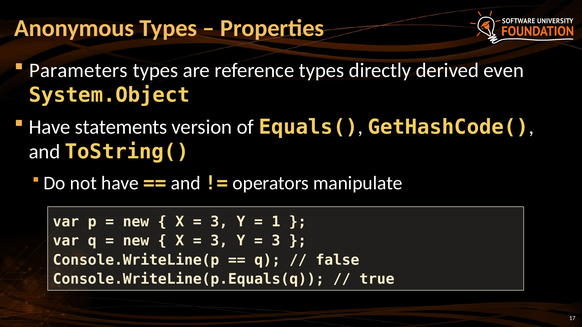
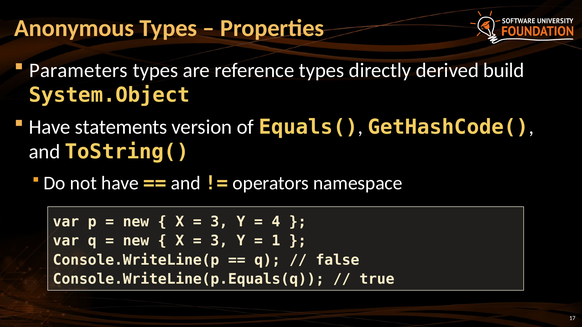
even: even -> build (504, 70)
manipulate: manipulate -> namespace (358, 183)
1: 1 -> 4 (276, 222)
3: 3 -> 1 (276, 241)
